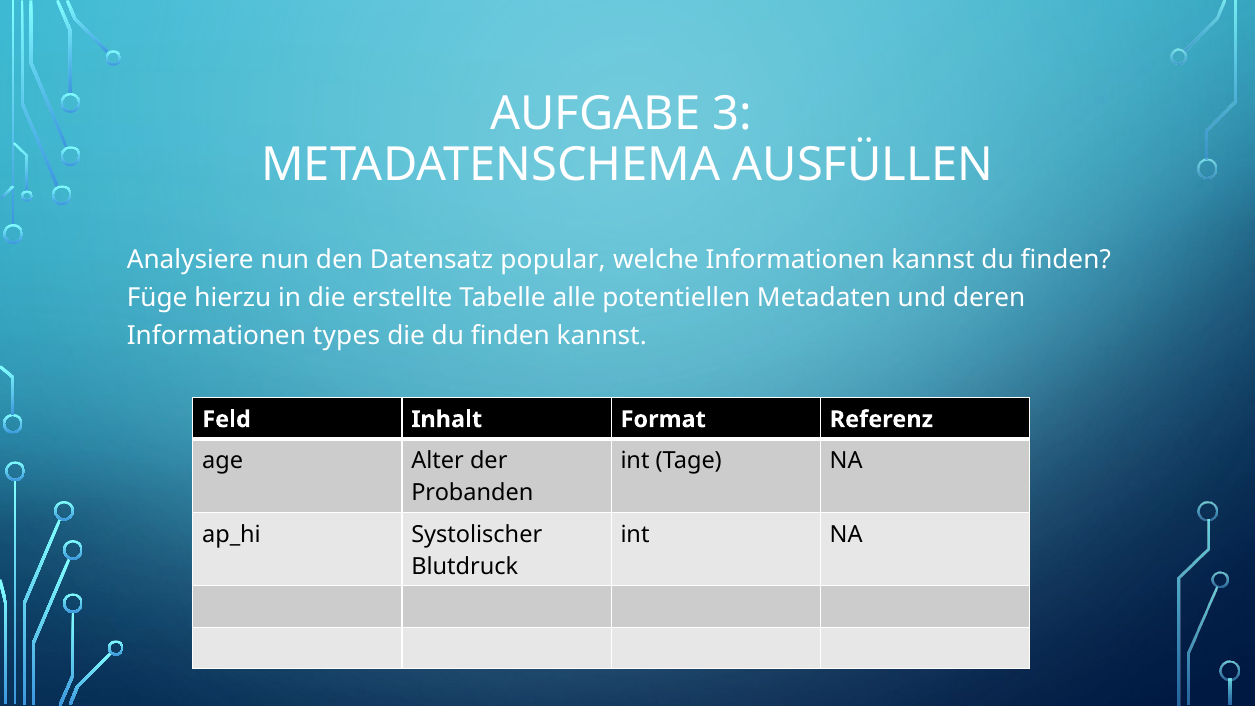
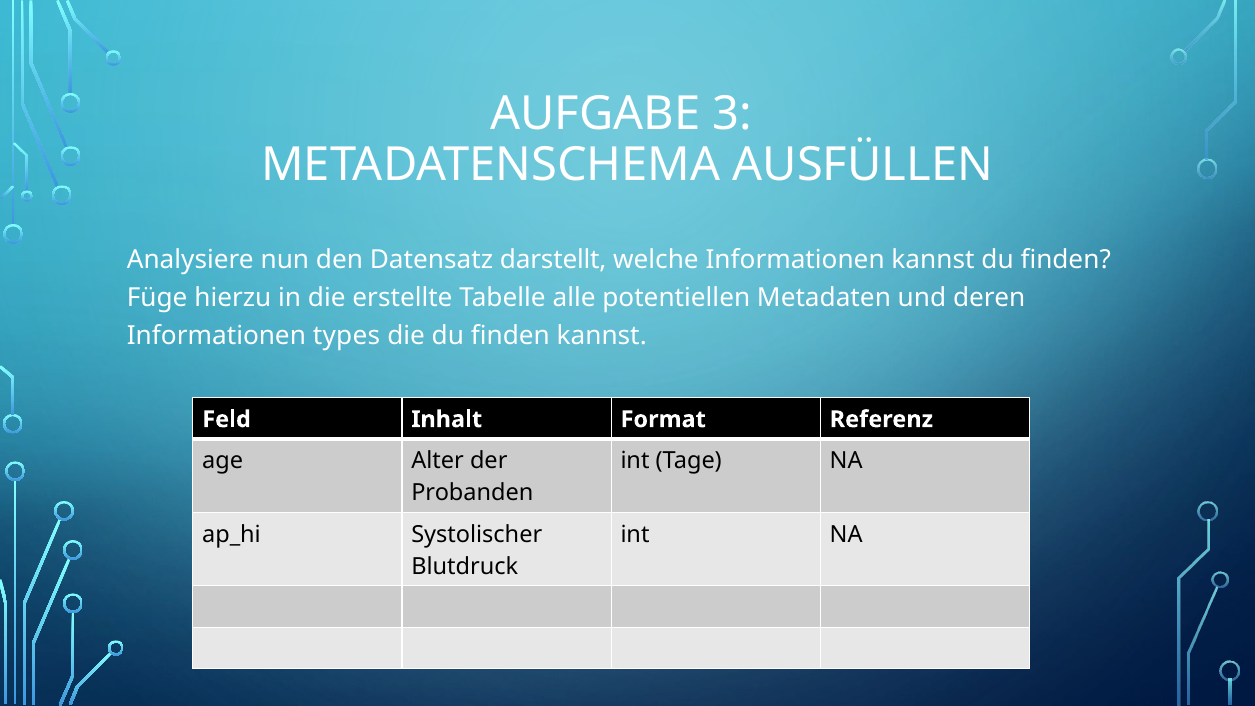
popular: popular -> darstellt (553, 260)
